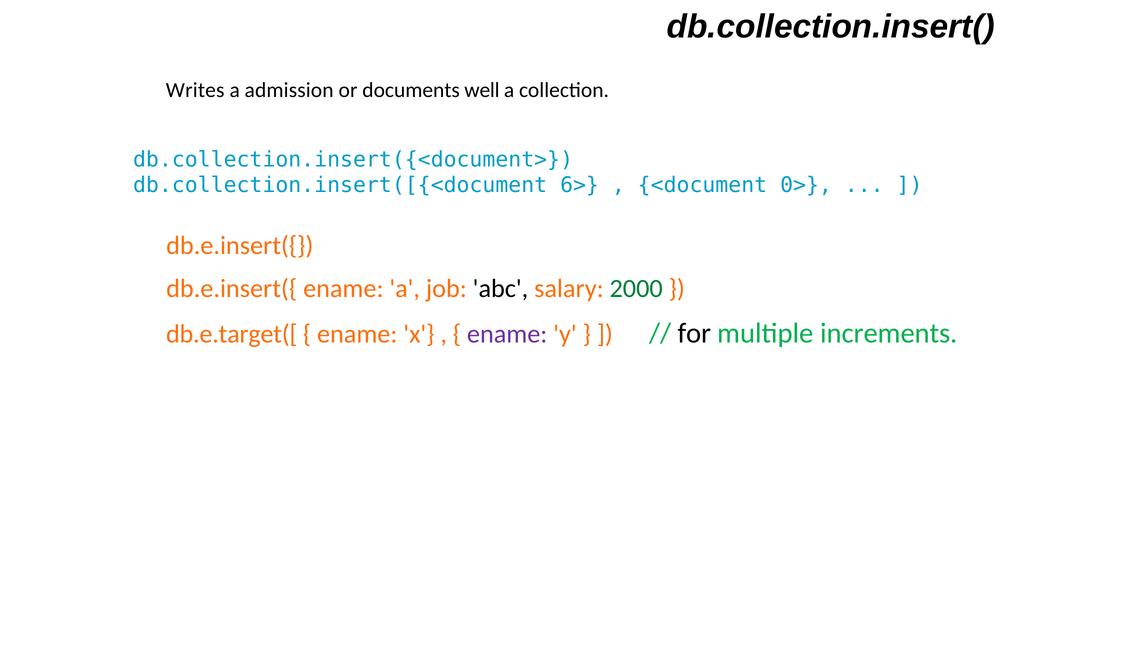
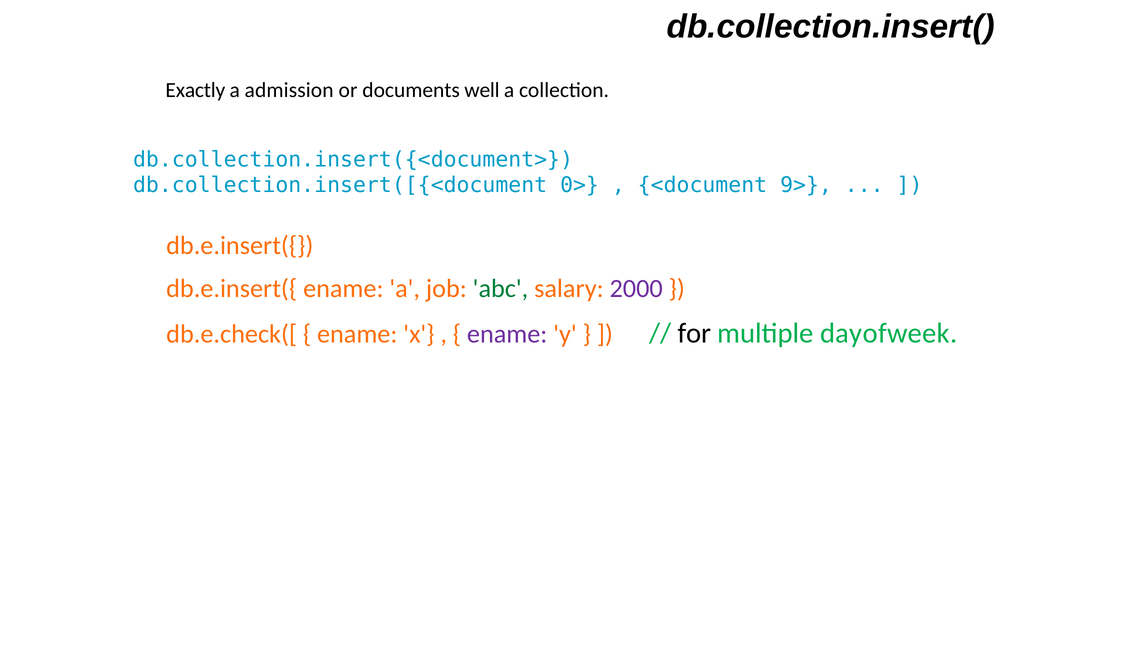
Writes: Writes -> Exactly (195, 90)
6>: 6> -> 0> (580, 185)
0>: 0> -> 9> (806, 185)
abc colour: black -> green (500, 289)
2000 colour: green -> purple (636, 289)
db.e.target([: db.e.target([ -> db.e.check([ (232, 334)
increments: increments -> dayofweek (889, 333)
